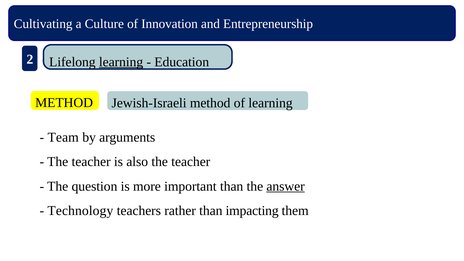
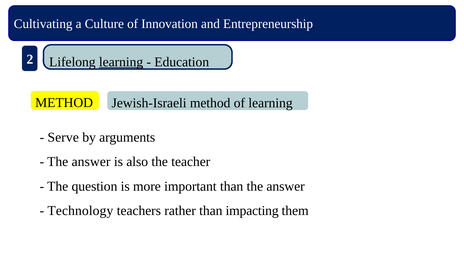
Team: Team -> Serve (63, 137)
teacher: teacher -> answer (91, 162)
answer underline: present -> none (286, 186)
